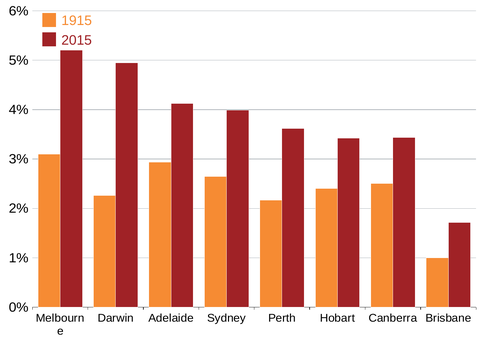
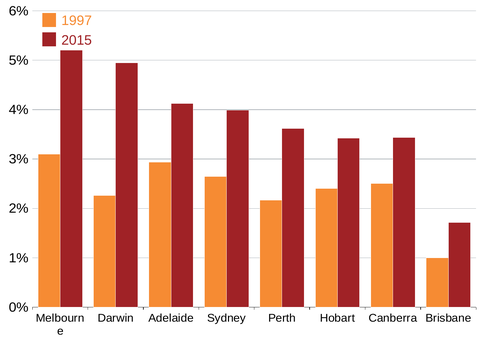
1915: 1915 -> 1997 (77, 21)
